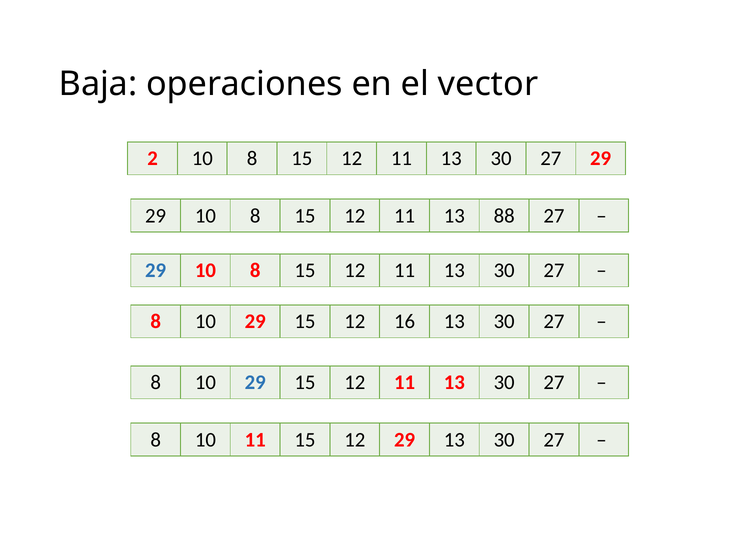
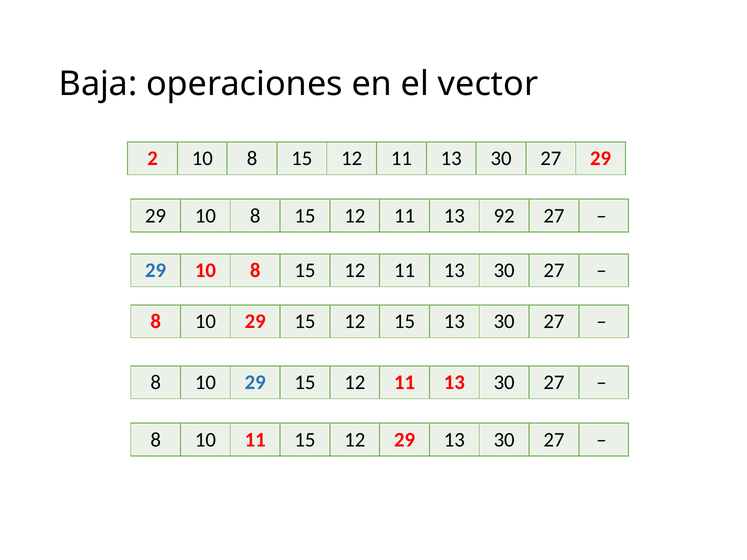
88: 88 -> 92 (504, 216)
12 16: 16 -> 15 (405, 322)
